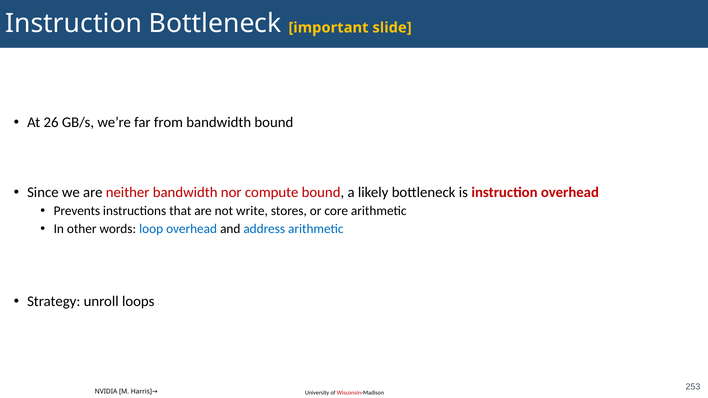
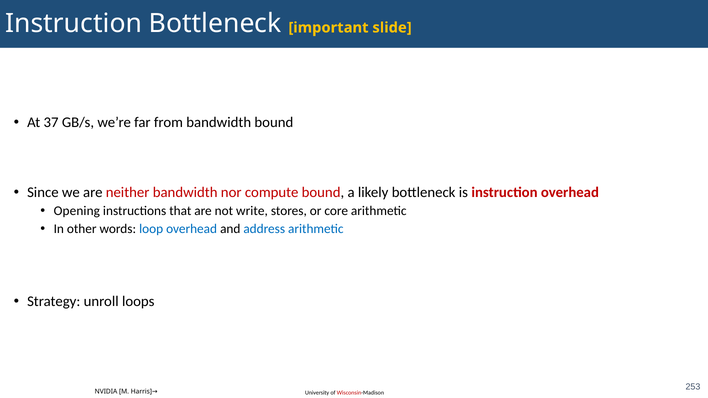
26: 26 -> 37 (51, 122)
Prevents: Prevents -> Opening (77, 211)
